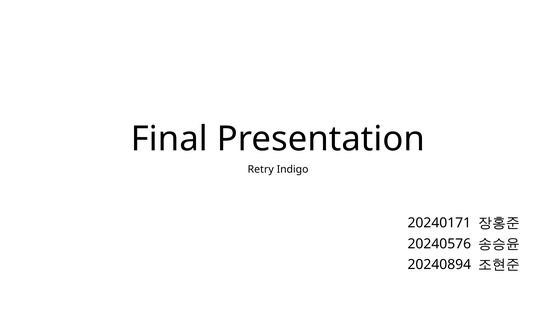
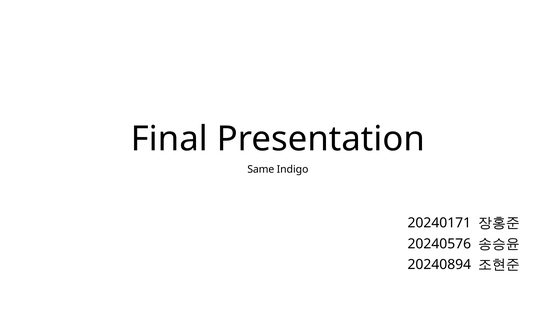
Retry: Retry -> Same (261, 169)
